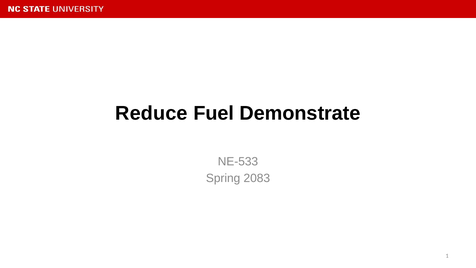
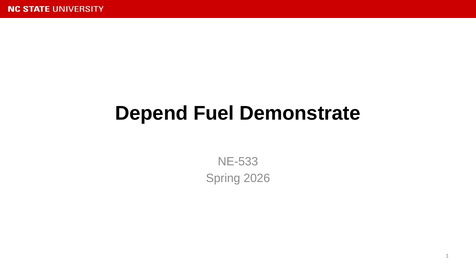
Reduce: Reduce -> Depend (152, 113)
2083: 2083 -> 2026 (257, 178)
